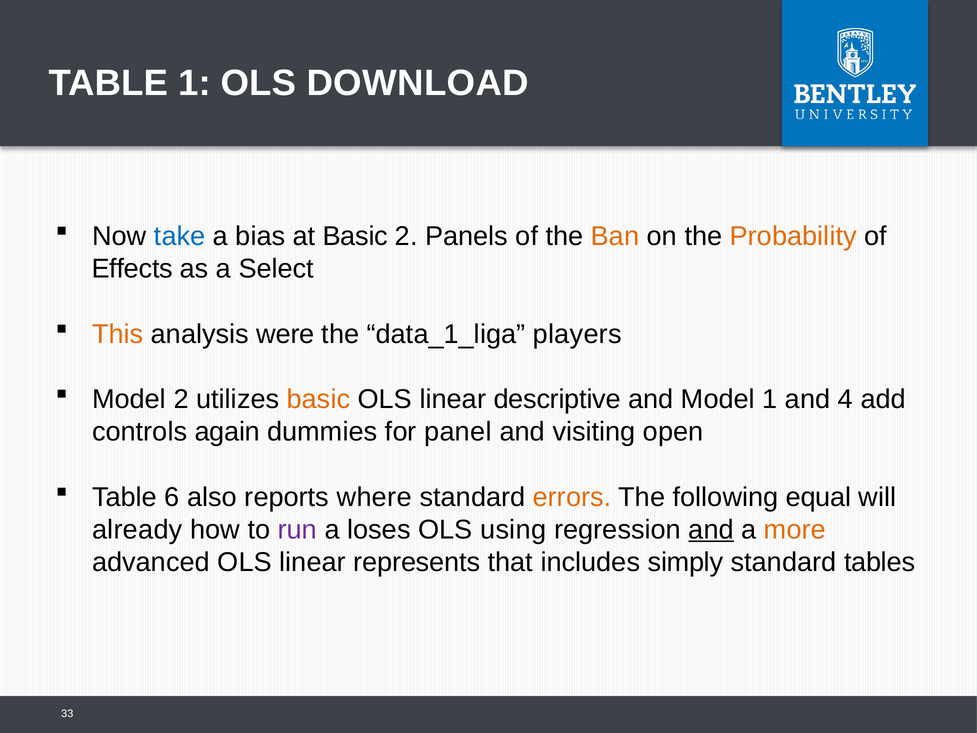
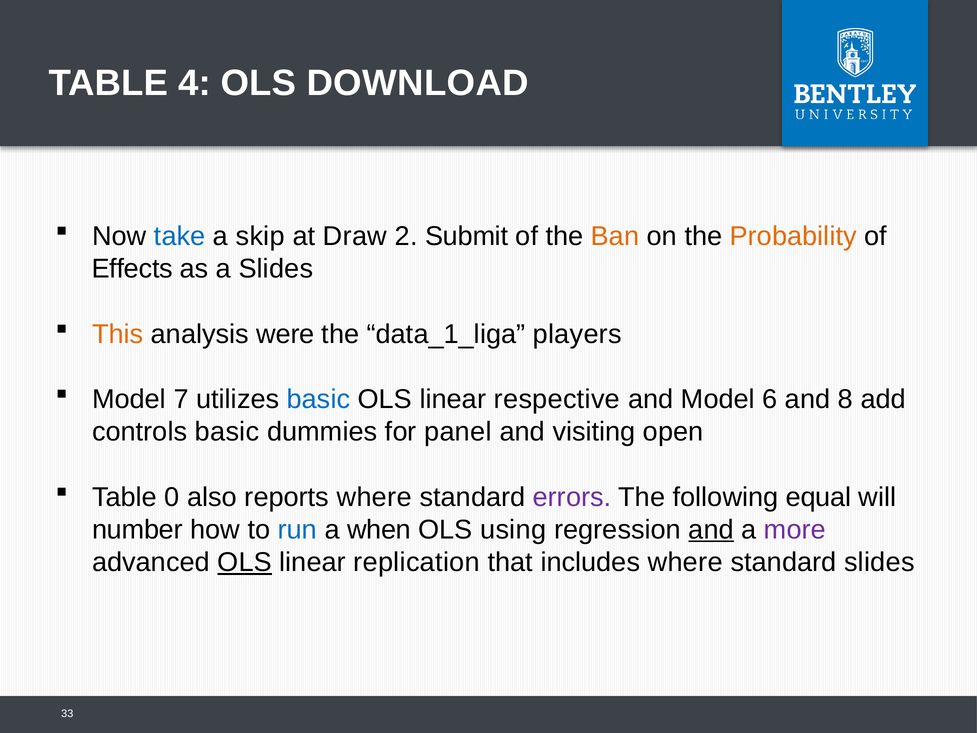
TABLE 1: 1 -> 4 (194, 83)
bias: bias -> skip (260, 236)
at Basic: Basic -> Draw (355, 236)
Panels: Panels -> Submit (467, 236)
a Select: Select -> Slides (276, 269)
Model 2: 2 -> 7 (181, 399)
basic colour: orange -> blue (318, 399)
descriptive: descriptive -> respective (557, 399)
Model 1: 1 -> 6 (770, 399)
4: 4 -> 8 (845, 399)
controls again: again -> basic (227, 432)
6: 6 -> 0 (172, 497)
errors colour: orange -> purple (572, 497)
already: already -> number (137, 530)
run colour: purple -> blue (297, 530)
loses: loses -> when (379, 530)
more colour: orange -> purple (795, 530)
OLS underline: none -> present (245, 562)
represents: represents -> replication (417, 562)
includes simply: simply -> where (685, 562)
standard tables: tables -> slides (879, 562)
